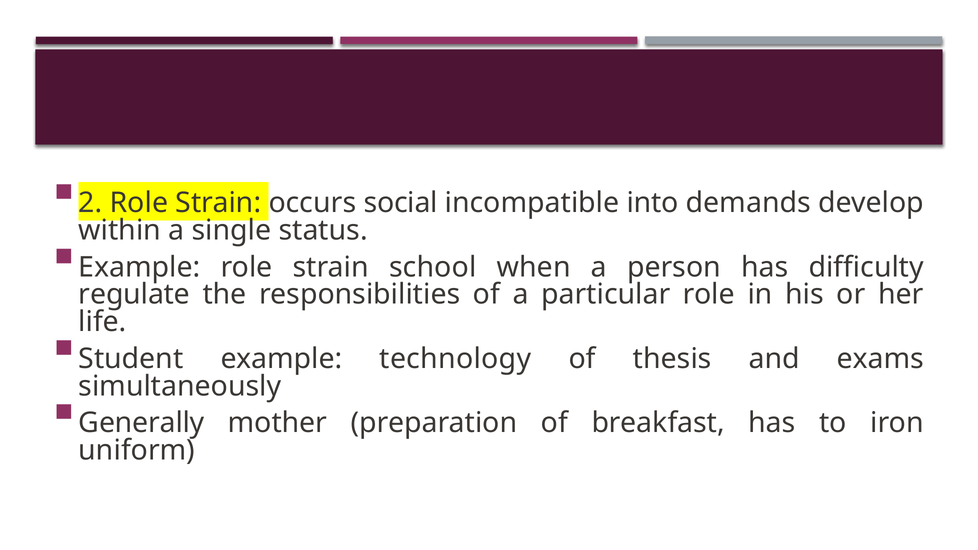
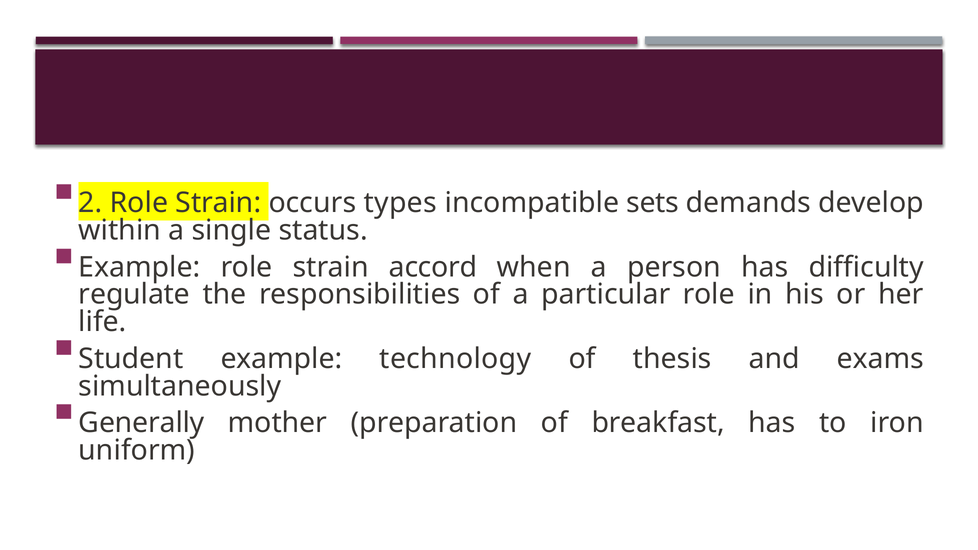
social: social -> types (400, 203)
into: into -> sets (653, 203)
school: school -> accord (433, 267)
